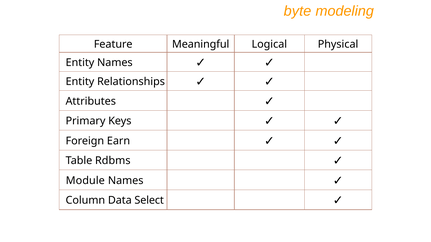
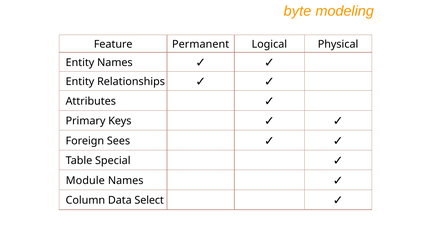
Meaningful: Meaningful -> Permanent (201, 44)
Earn: Earn -> Sees (119, 141)
Rdbms: Rdbms -> Special (113, 161)
